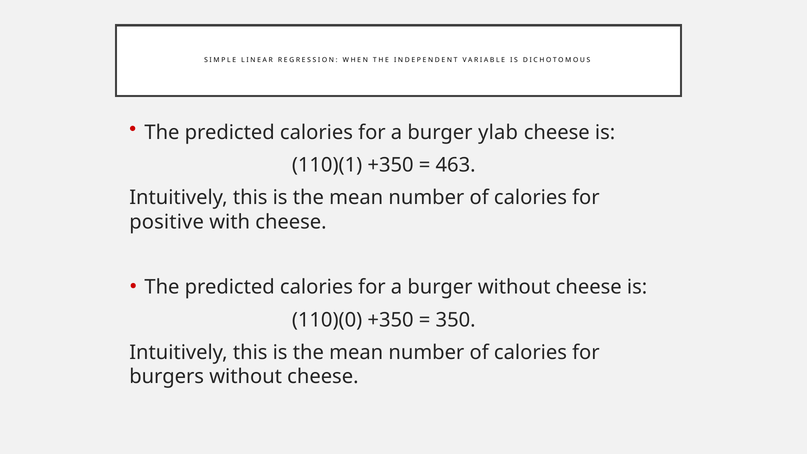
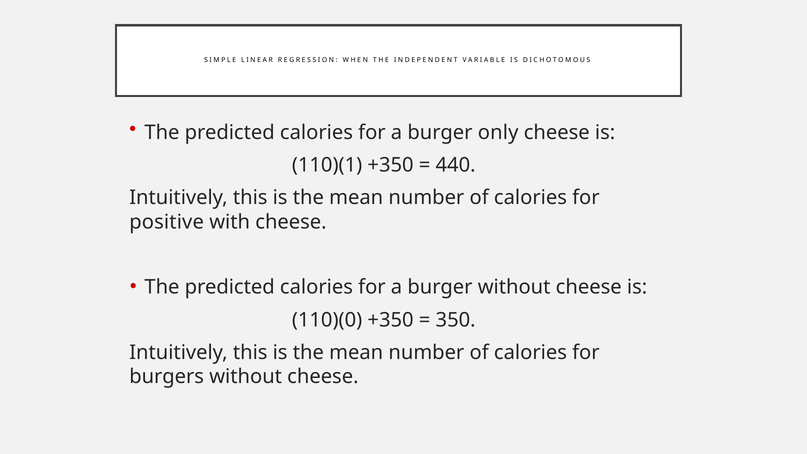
ylab: ylab -> only (498, 133)
463: 463 -> 440 (456, 165)
